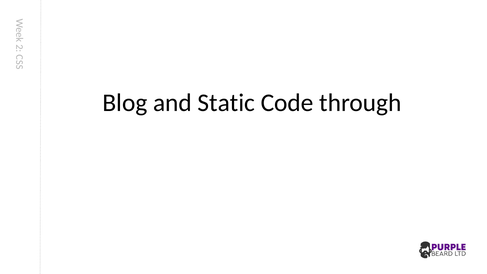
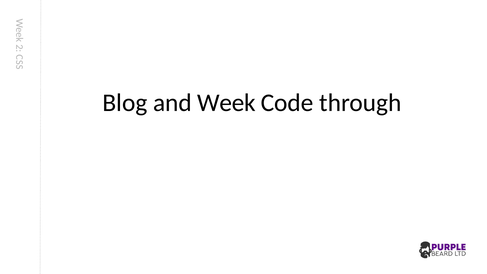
Static: Static -> Week (226, 103)
